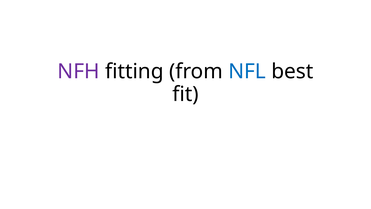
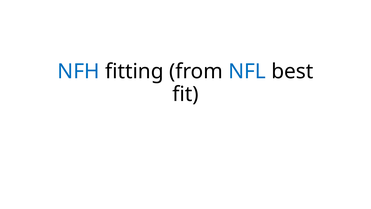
NFH colour: purple -> blue (79, 71)
